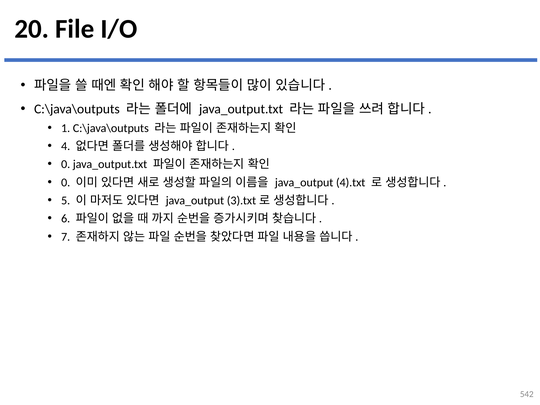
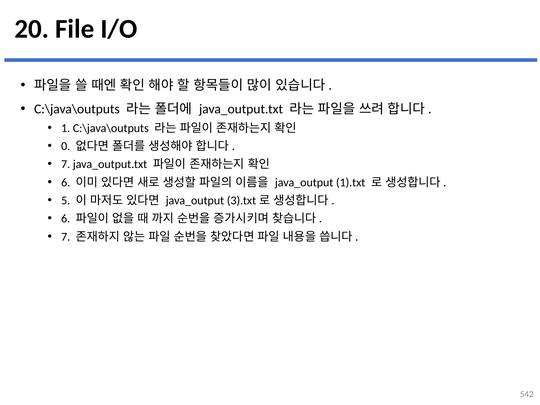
4: 4 -> 0 (66, 146)
0: 0 -> 7 (66, 164)
0: 0 -> 6 (66, 182)
4).txt: 4).txt -> 1).txt (351, 182)
